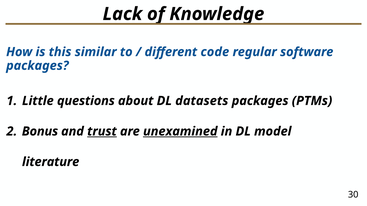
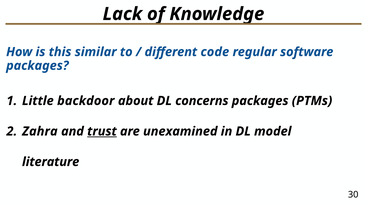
questions: questions -> backdoor (86, 101)
datasets: datasets -> concerns (202, 101)
Bonus: Bonus -> Zahra (40, 132)
unexamined underline: present -> none (180, 132)
